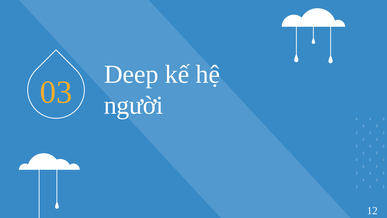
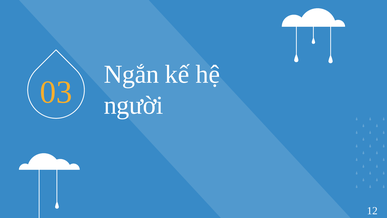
Deep: Deep -> Ngắn (131, 74)
